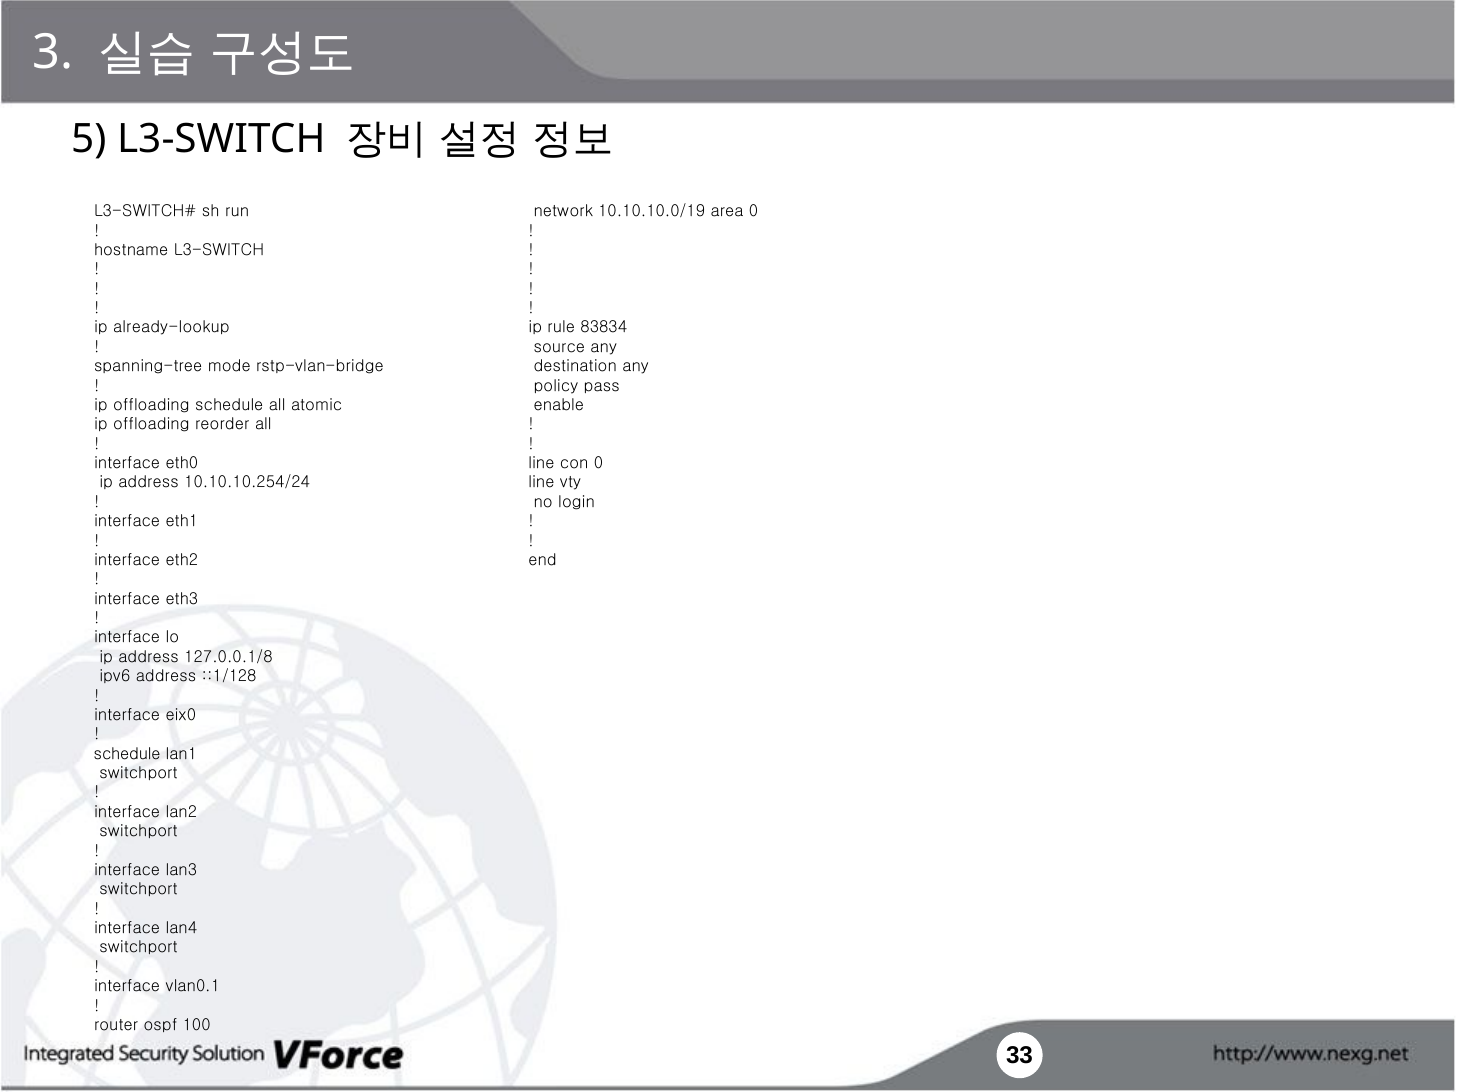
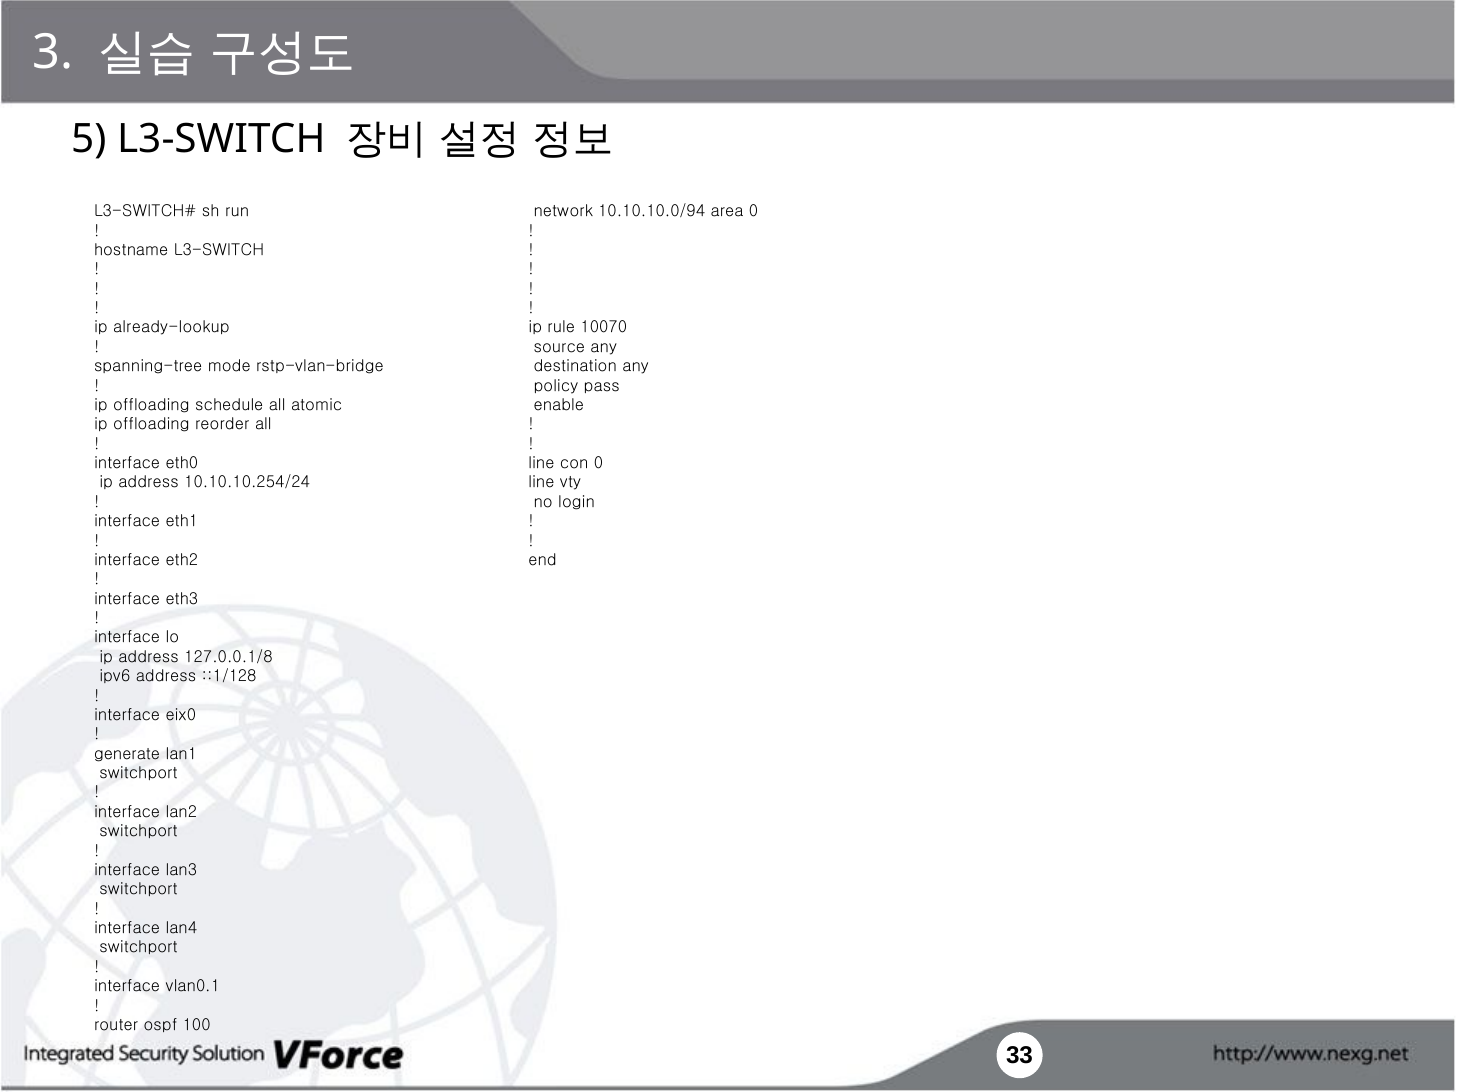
10.10.10.0/19: 10.10.10.0/19 -> 10.10.10.0/94 (652, 211)
83834: 83834 -> 10070 (604, 328)
schedule: schedule -> generate (127, 754)
